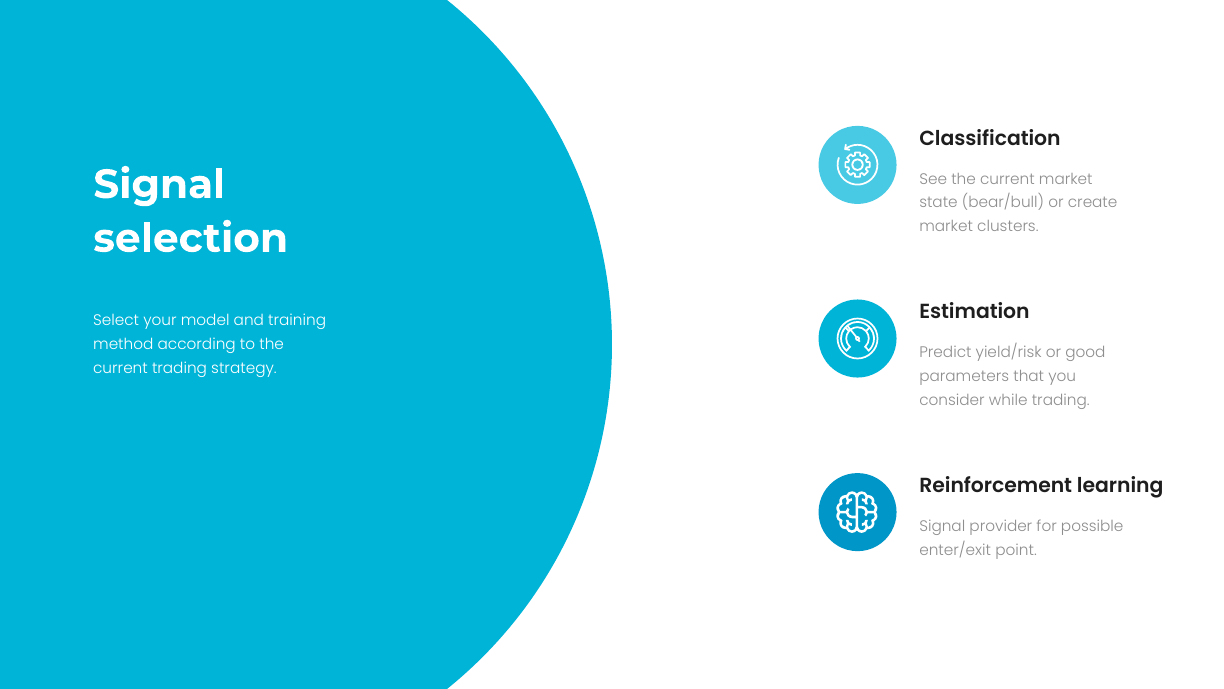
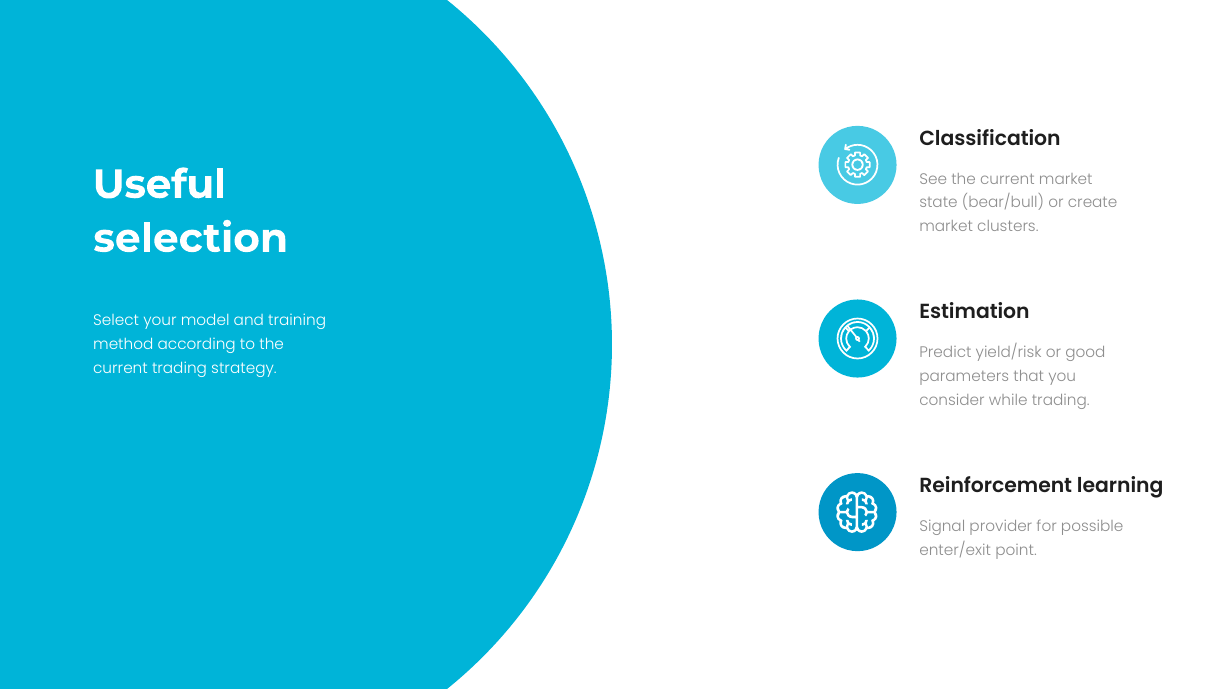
Signal: Signal -> Useful (160, 184)
